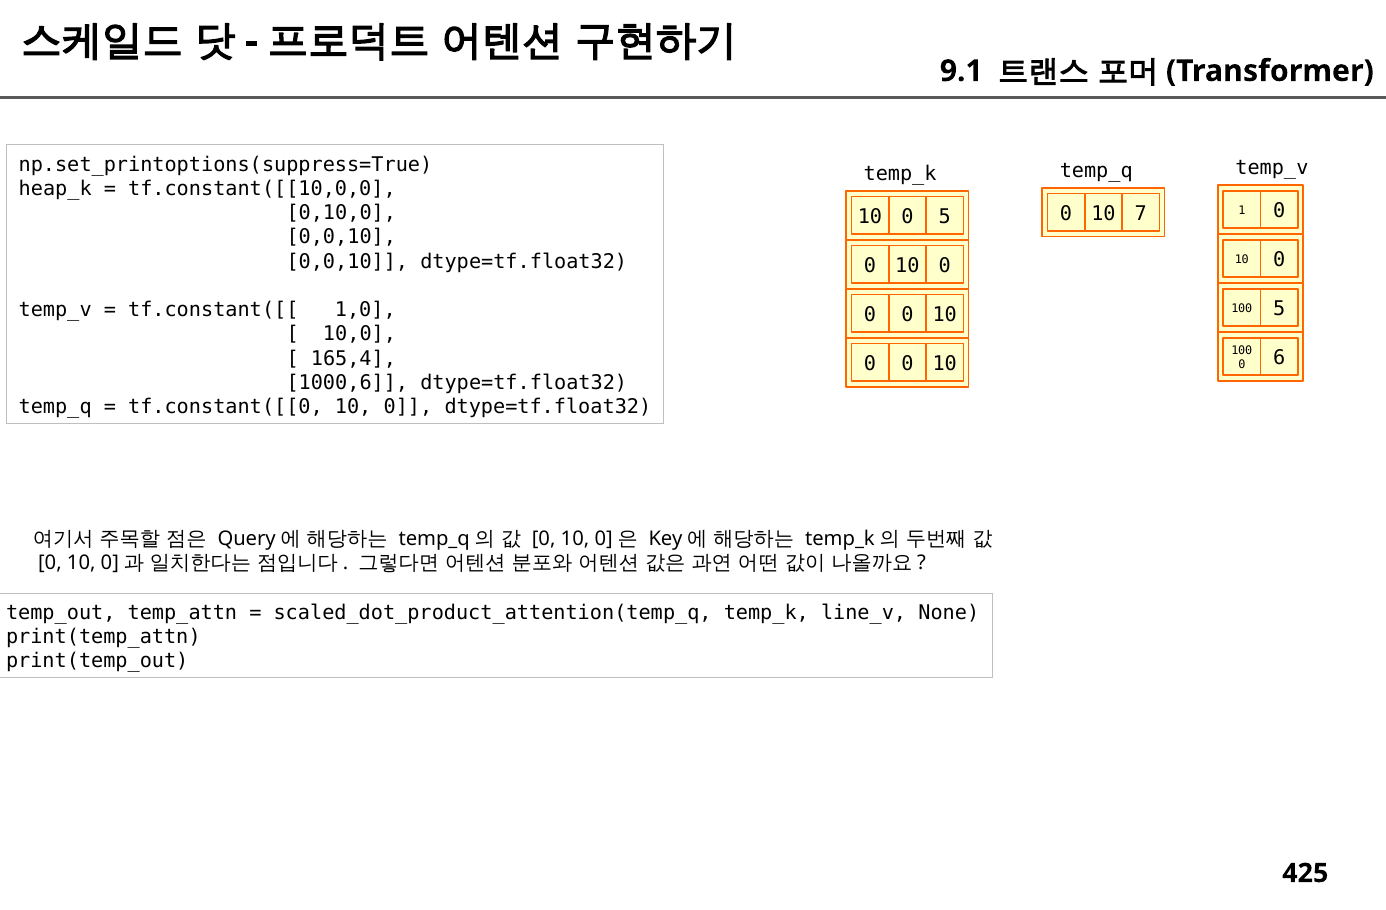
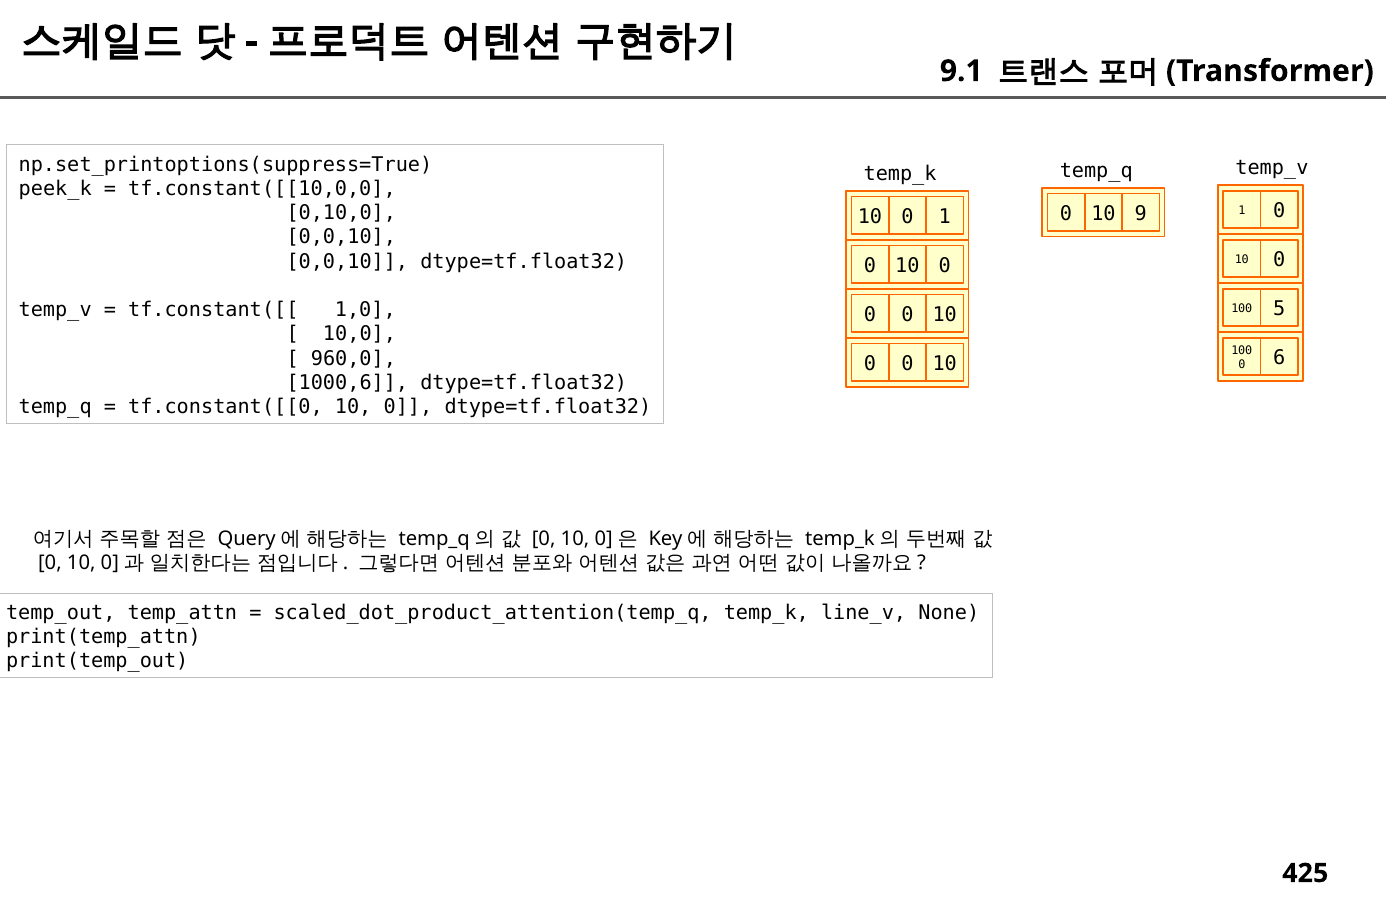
heap_k: heap_k -> peek_k (55, 189)
7: 7 -> 9 (1141, 214)
0 5: 5 -> 1 (945, 217)
165,4: 165,4 -> 960,0 (353, 359)
